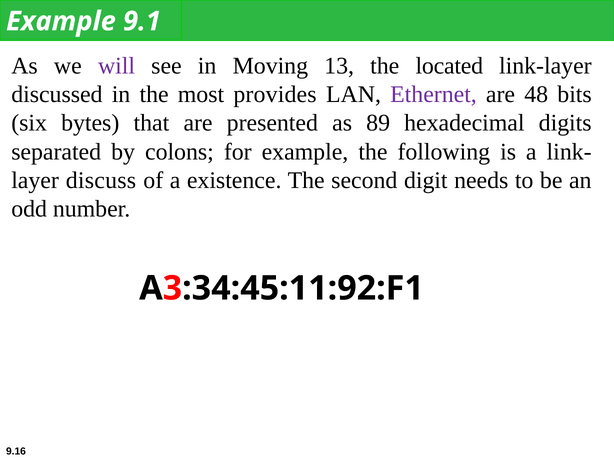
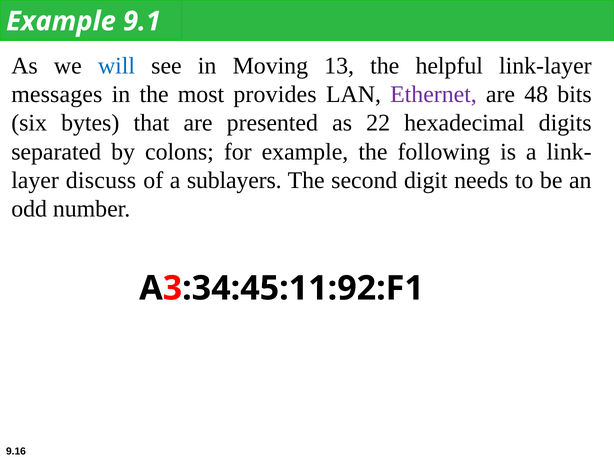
will colour: purple -> blue (117, 66)
located: located -> helpful (449, 66)
discussed: discussed -> messages (57, 95)
89: 89 -> 22 (378, 123)
existence: existence -> sublayers (234, 181)
